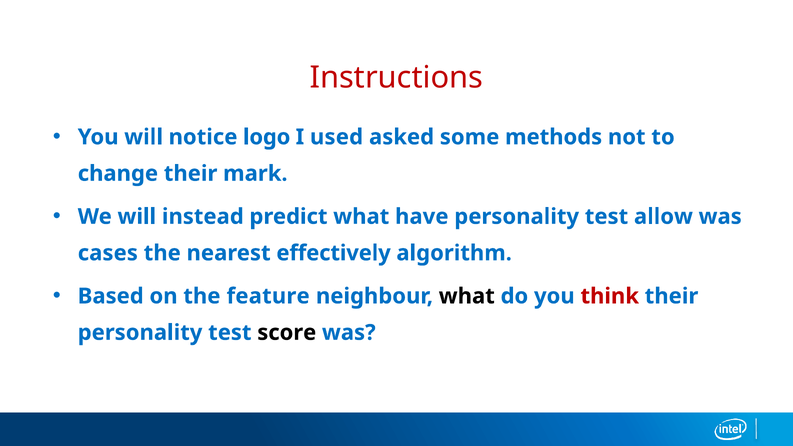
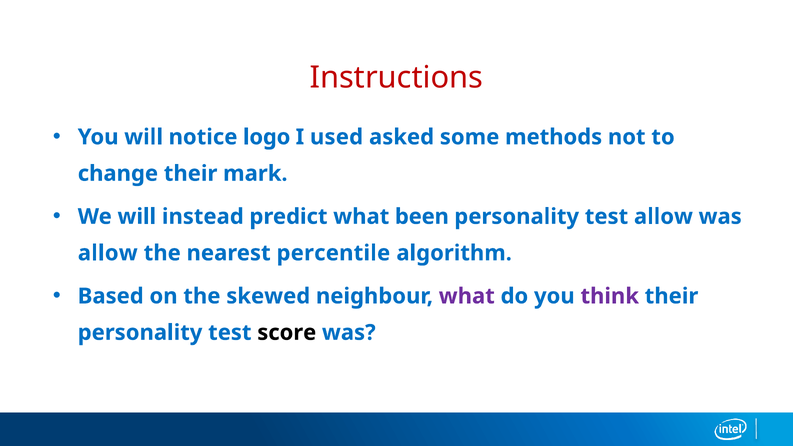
have: have -> been (422, 217)
cases: cases -> allow (108, 253)
effectively: effectively -> percentile (333, 253)
feature: feature -> skewed (268, 296)
what colour: black -> purple (467, 296)
think colour: red -> purple (610, 296)
